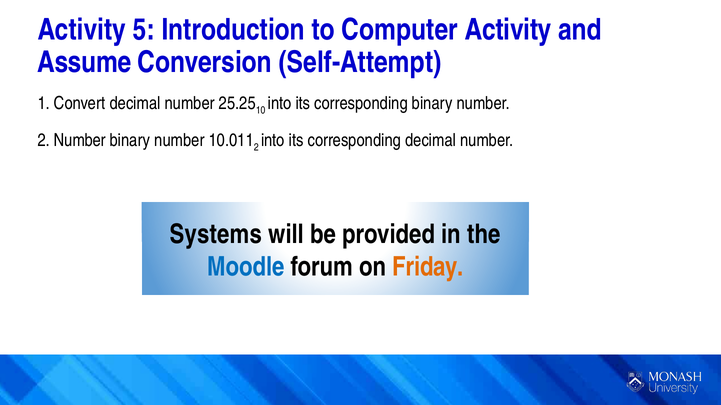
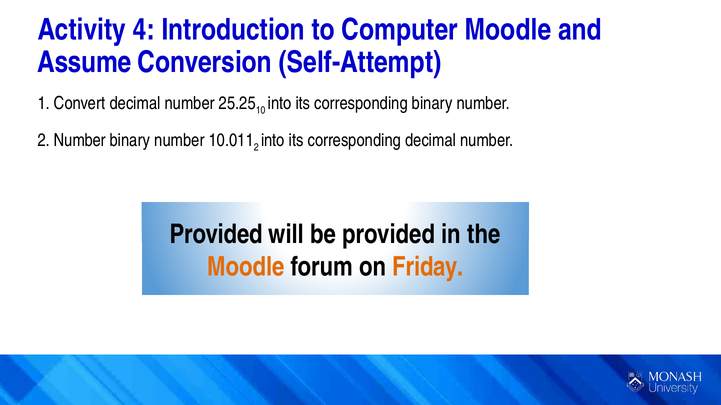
5: 5 -> 4 (144, 30)
Computer Activity: Activity -> Moodle (508, 30)
Systems: Systems -> Provided (216, 235)
Moodle colour: blue -> orange (246, 267)
